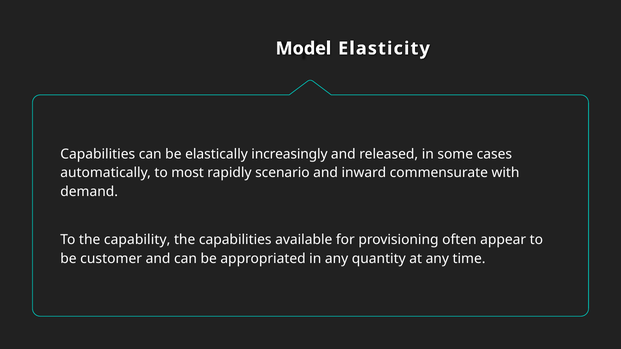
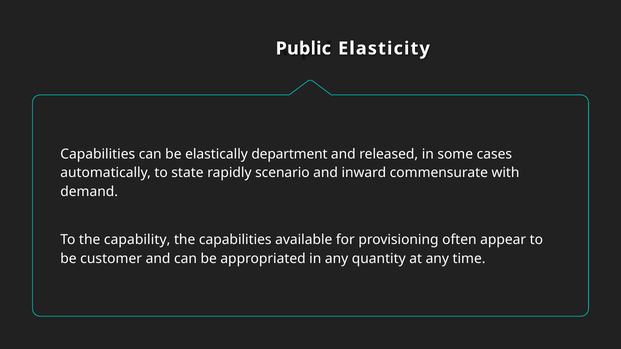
Model: Model -> Public (303, 49)
increasingly: increasingly -> department (289, 154)
most: most -> state (187, 173)
